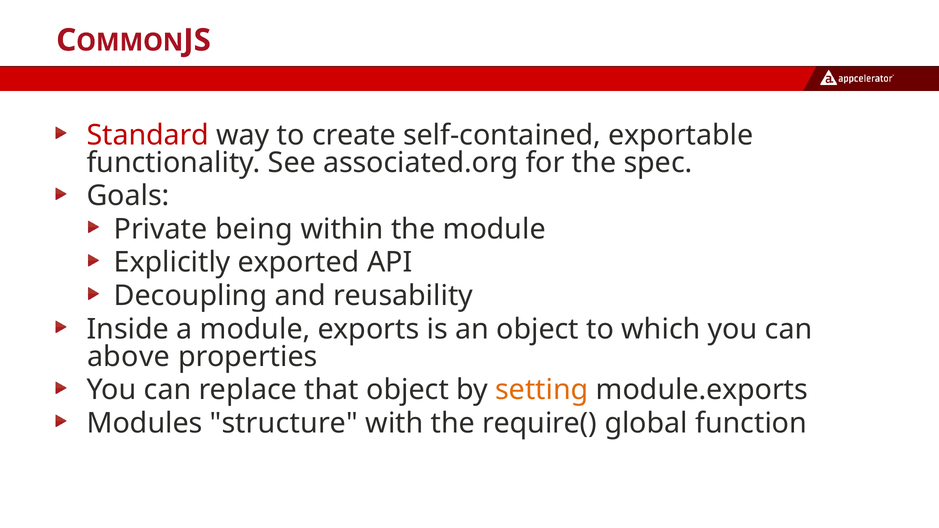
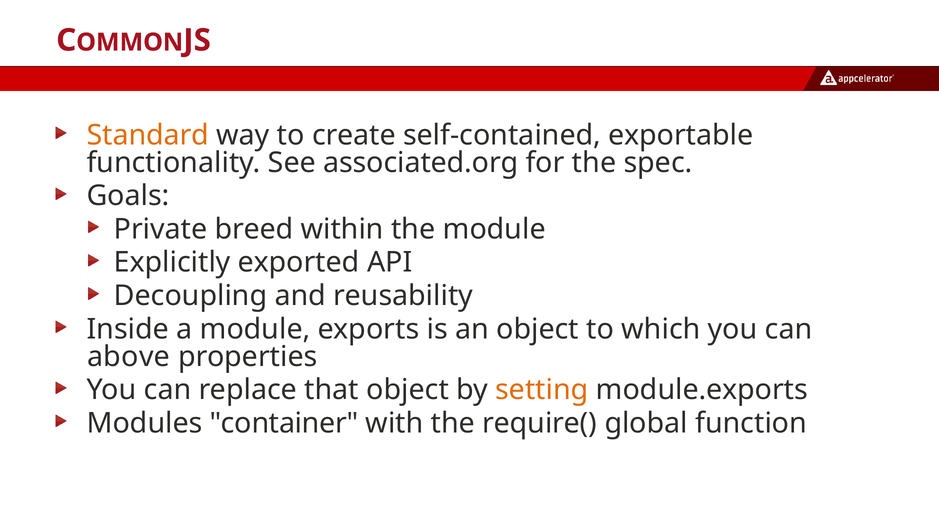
Standard colour: red -> orange (148, 135)
being: being -> breed (254, 229)
structure: structure -> container (284, 423)
